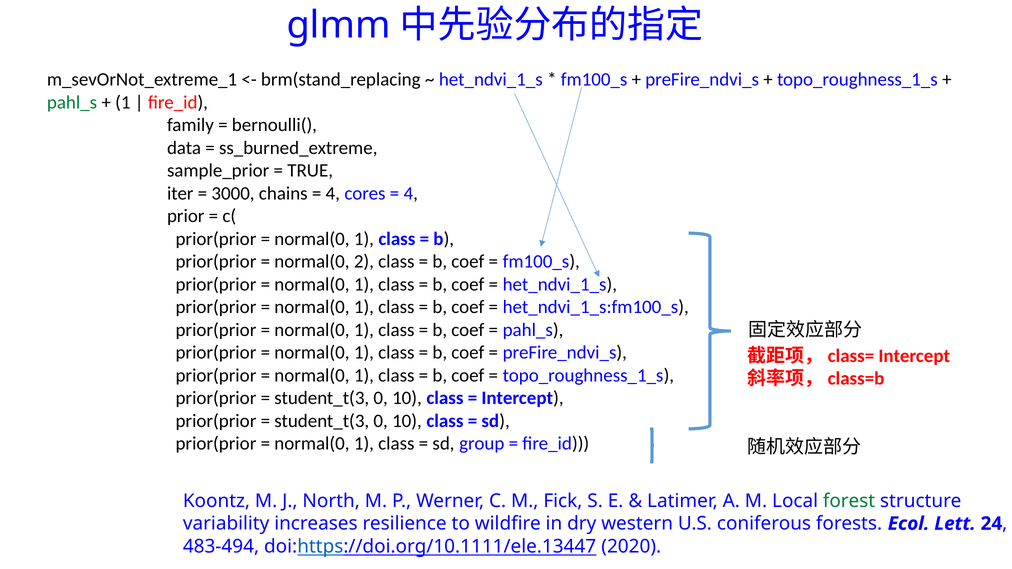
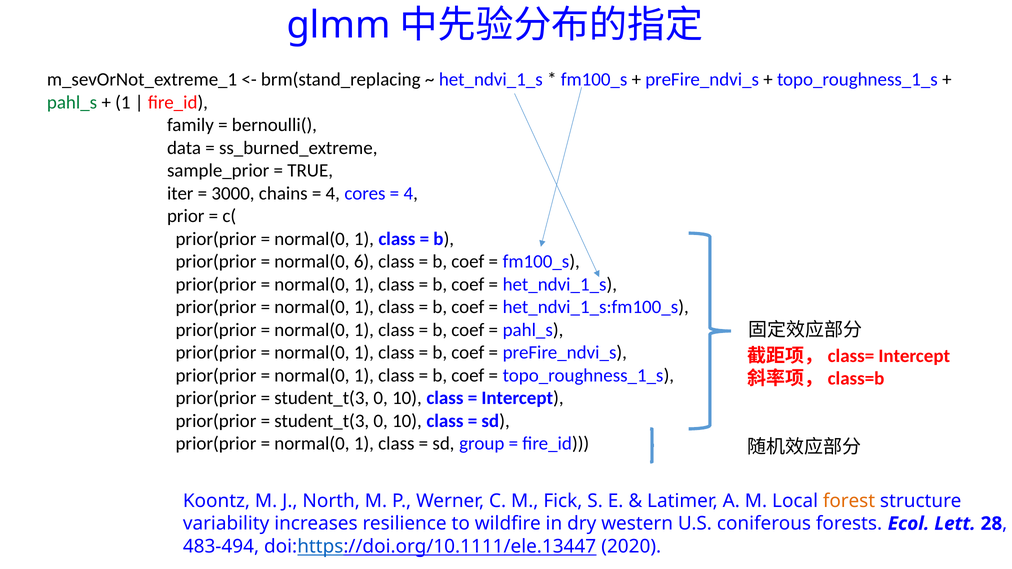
2: 2 -> 6 (364, 262)
forest colour: green -> orange (849, 501)
24: 24 -> 28 (991, 524)
